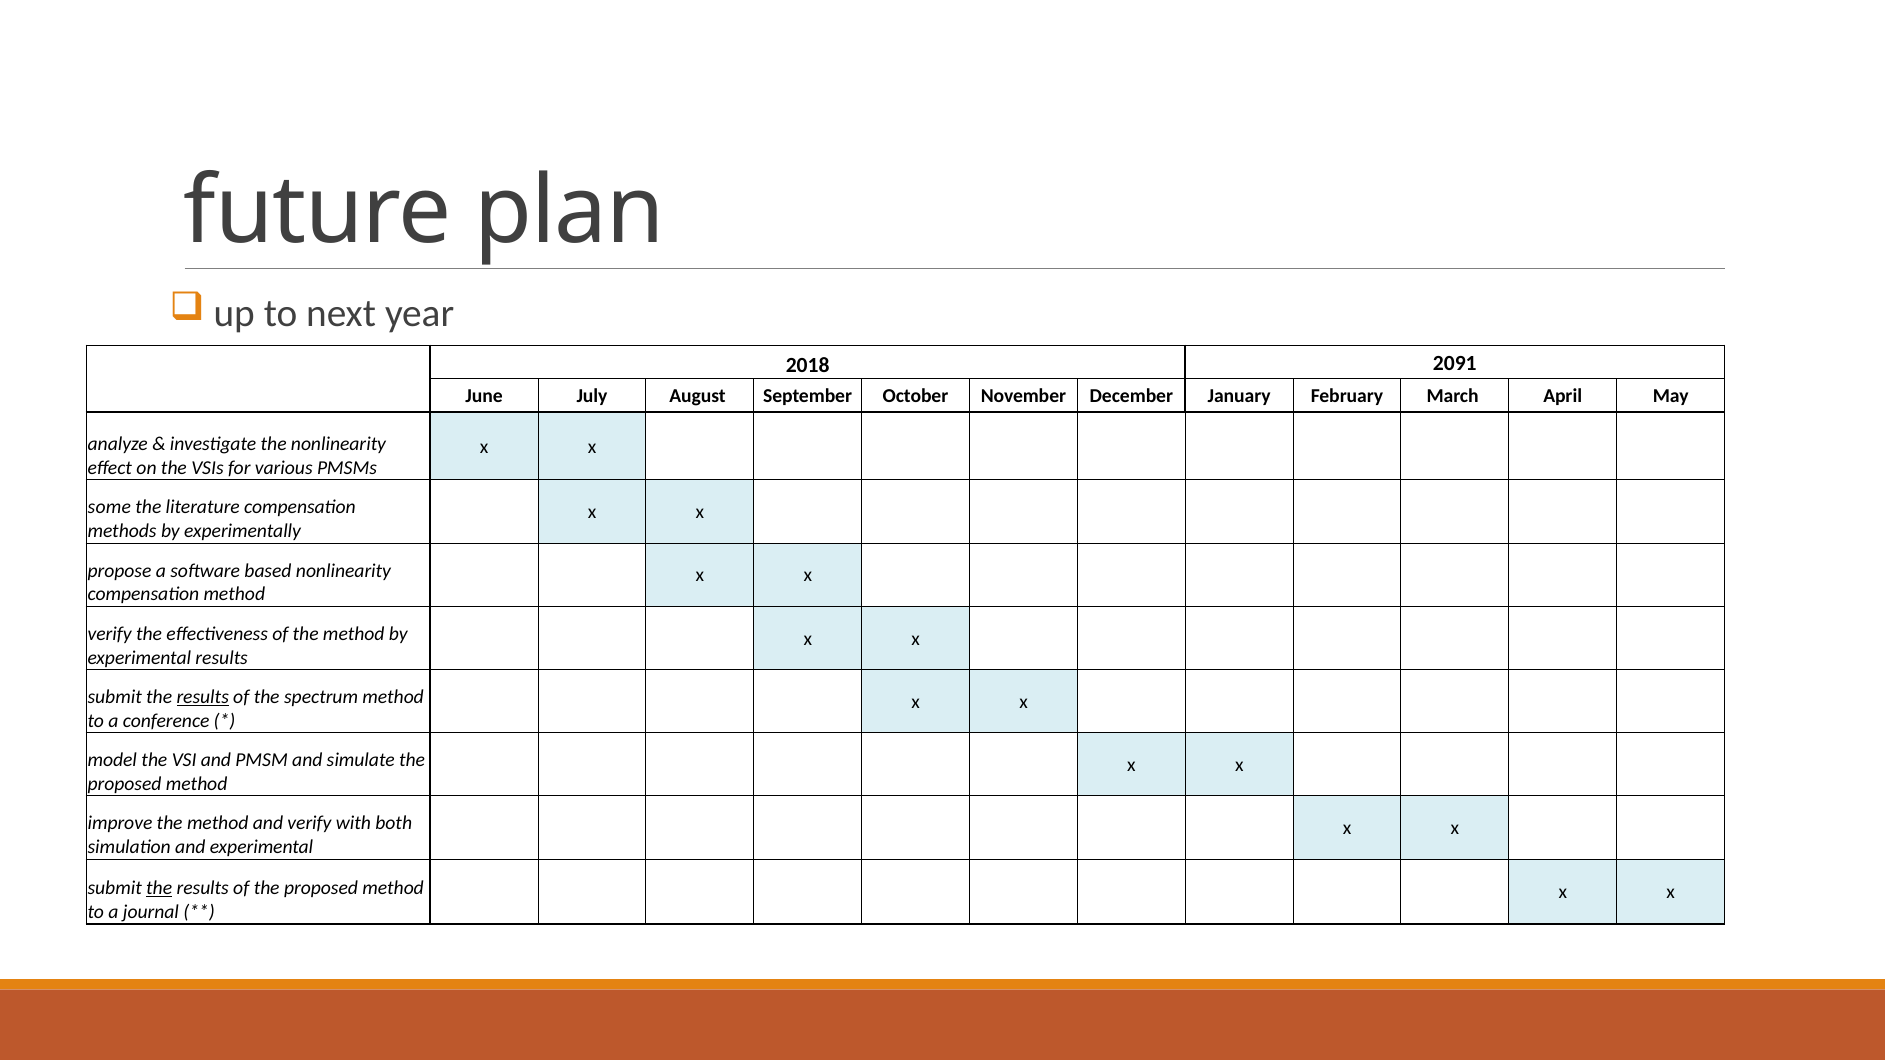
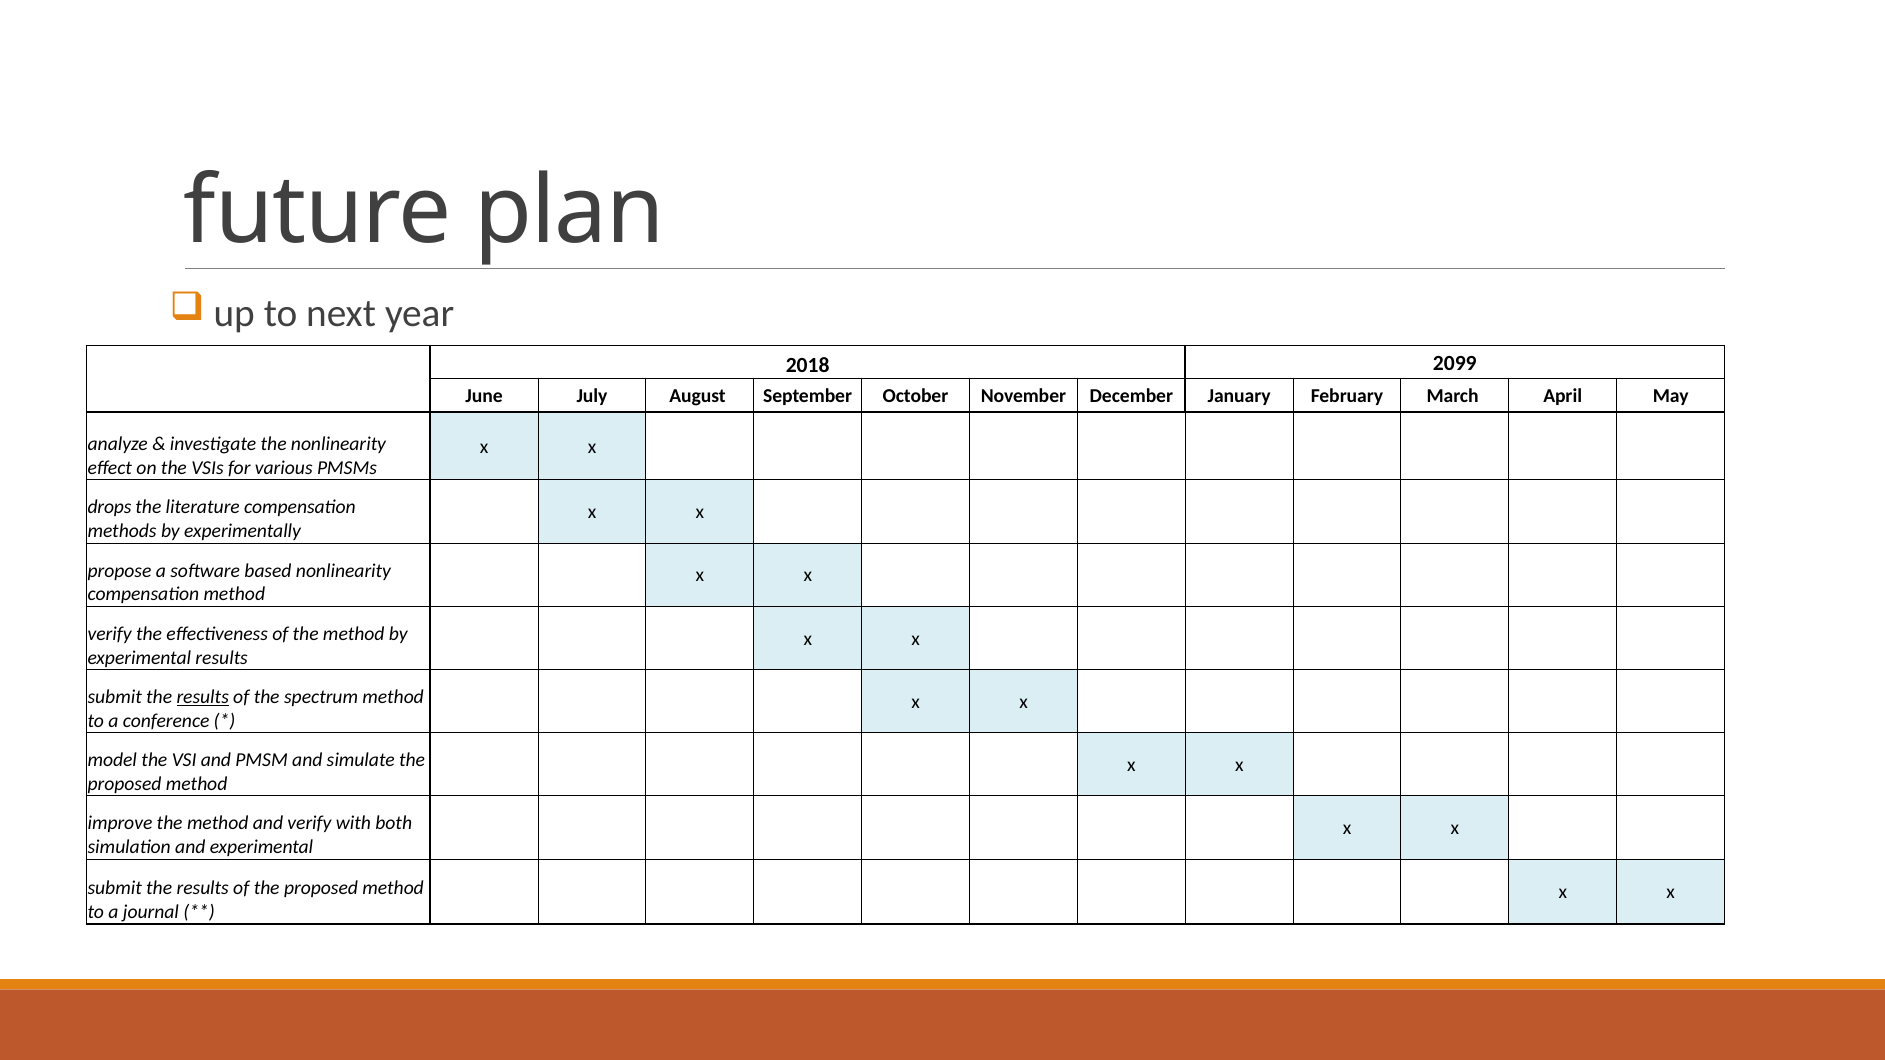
2091: 2091 -> 2099 (1455, 363)
some: some -> drops (110, 508)
the underline: present -> none (159, 889)
